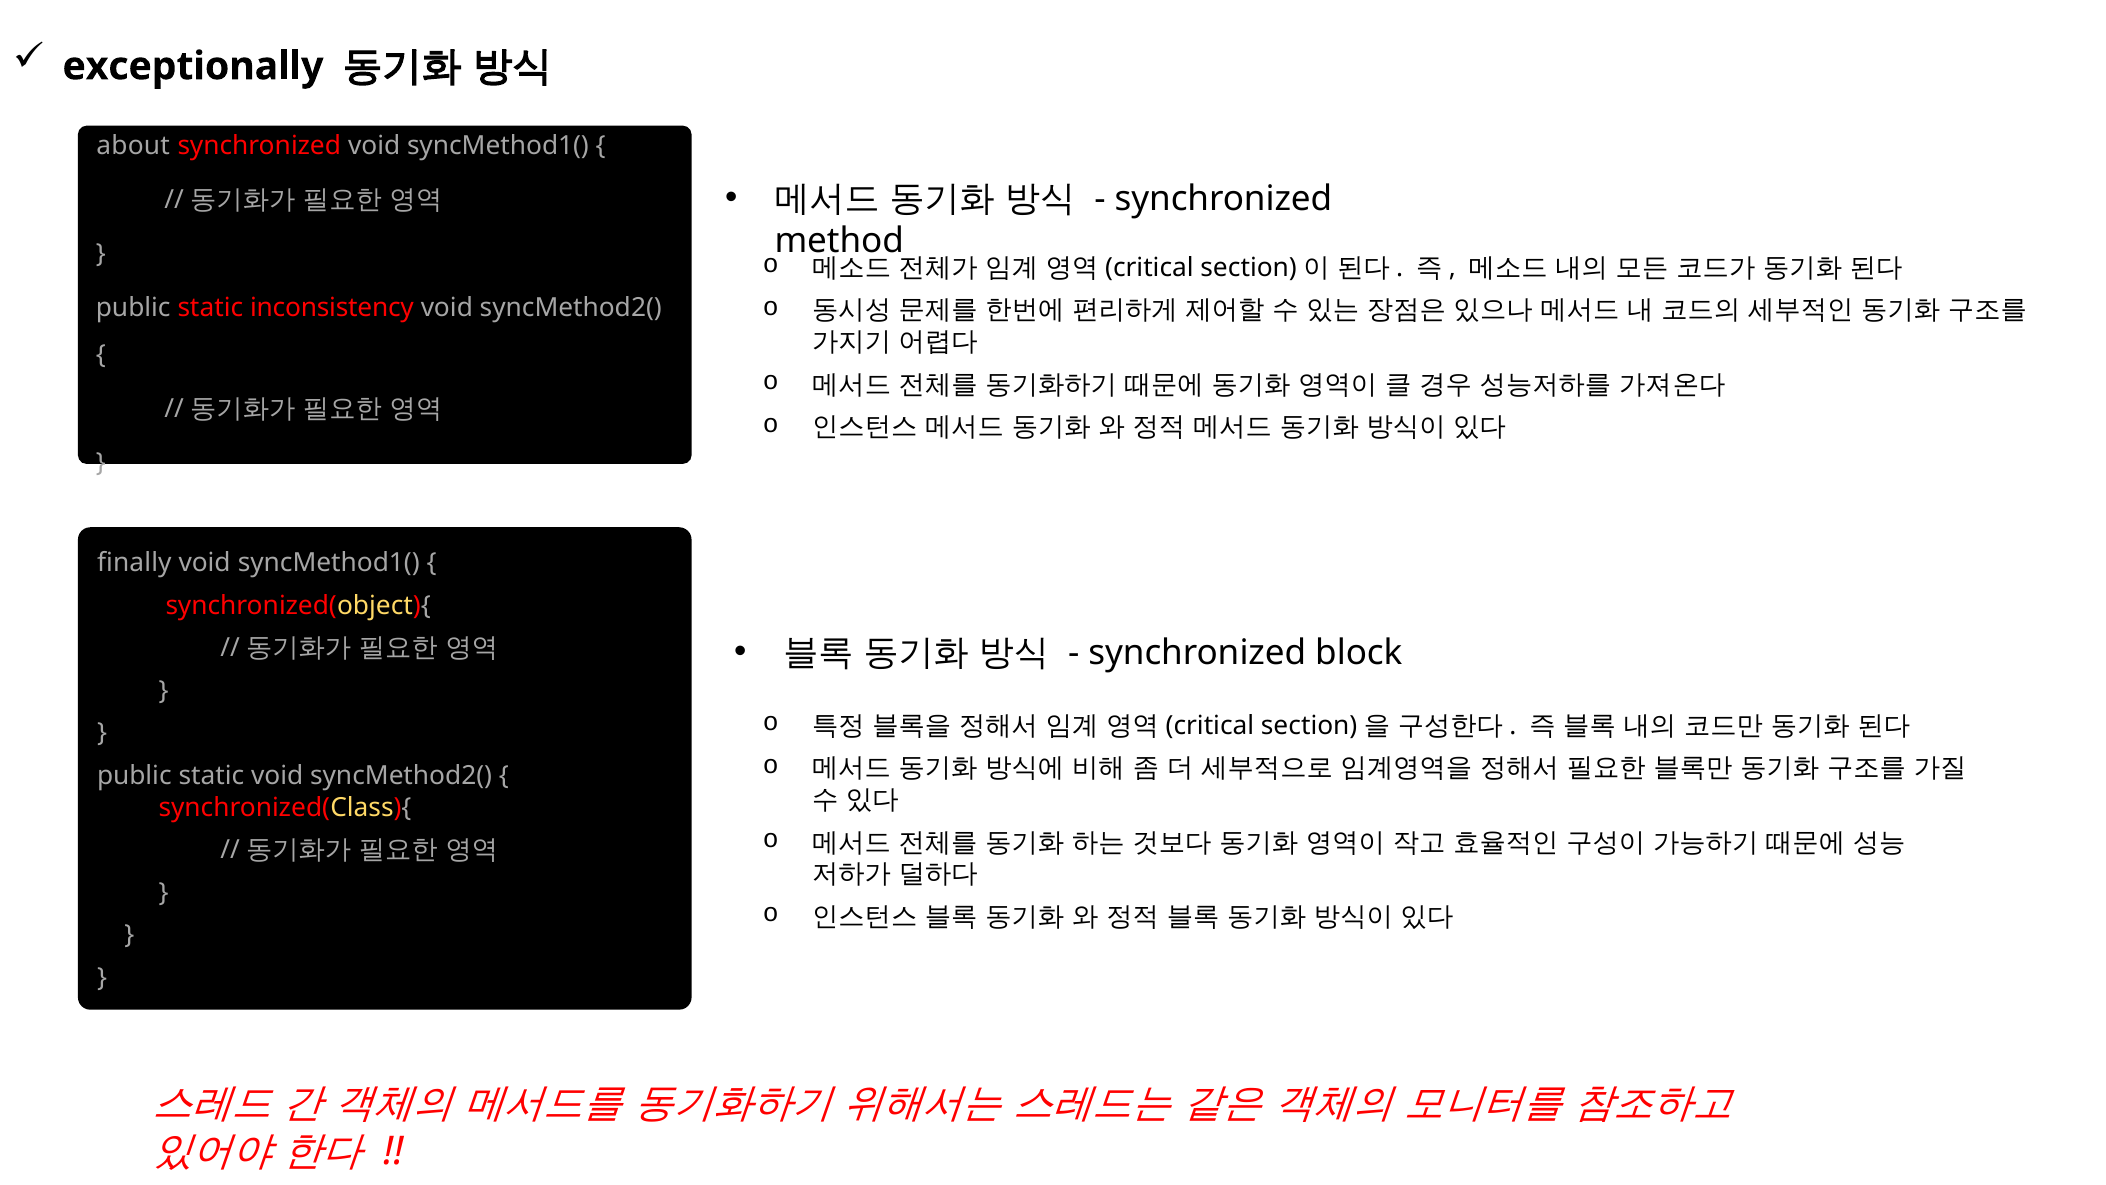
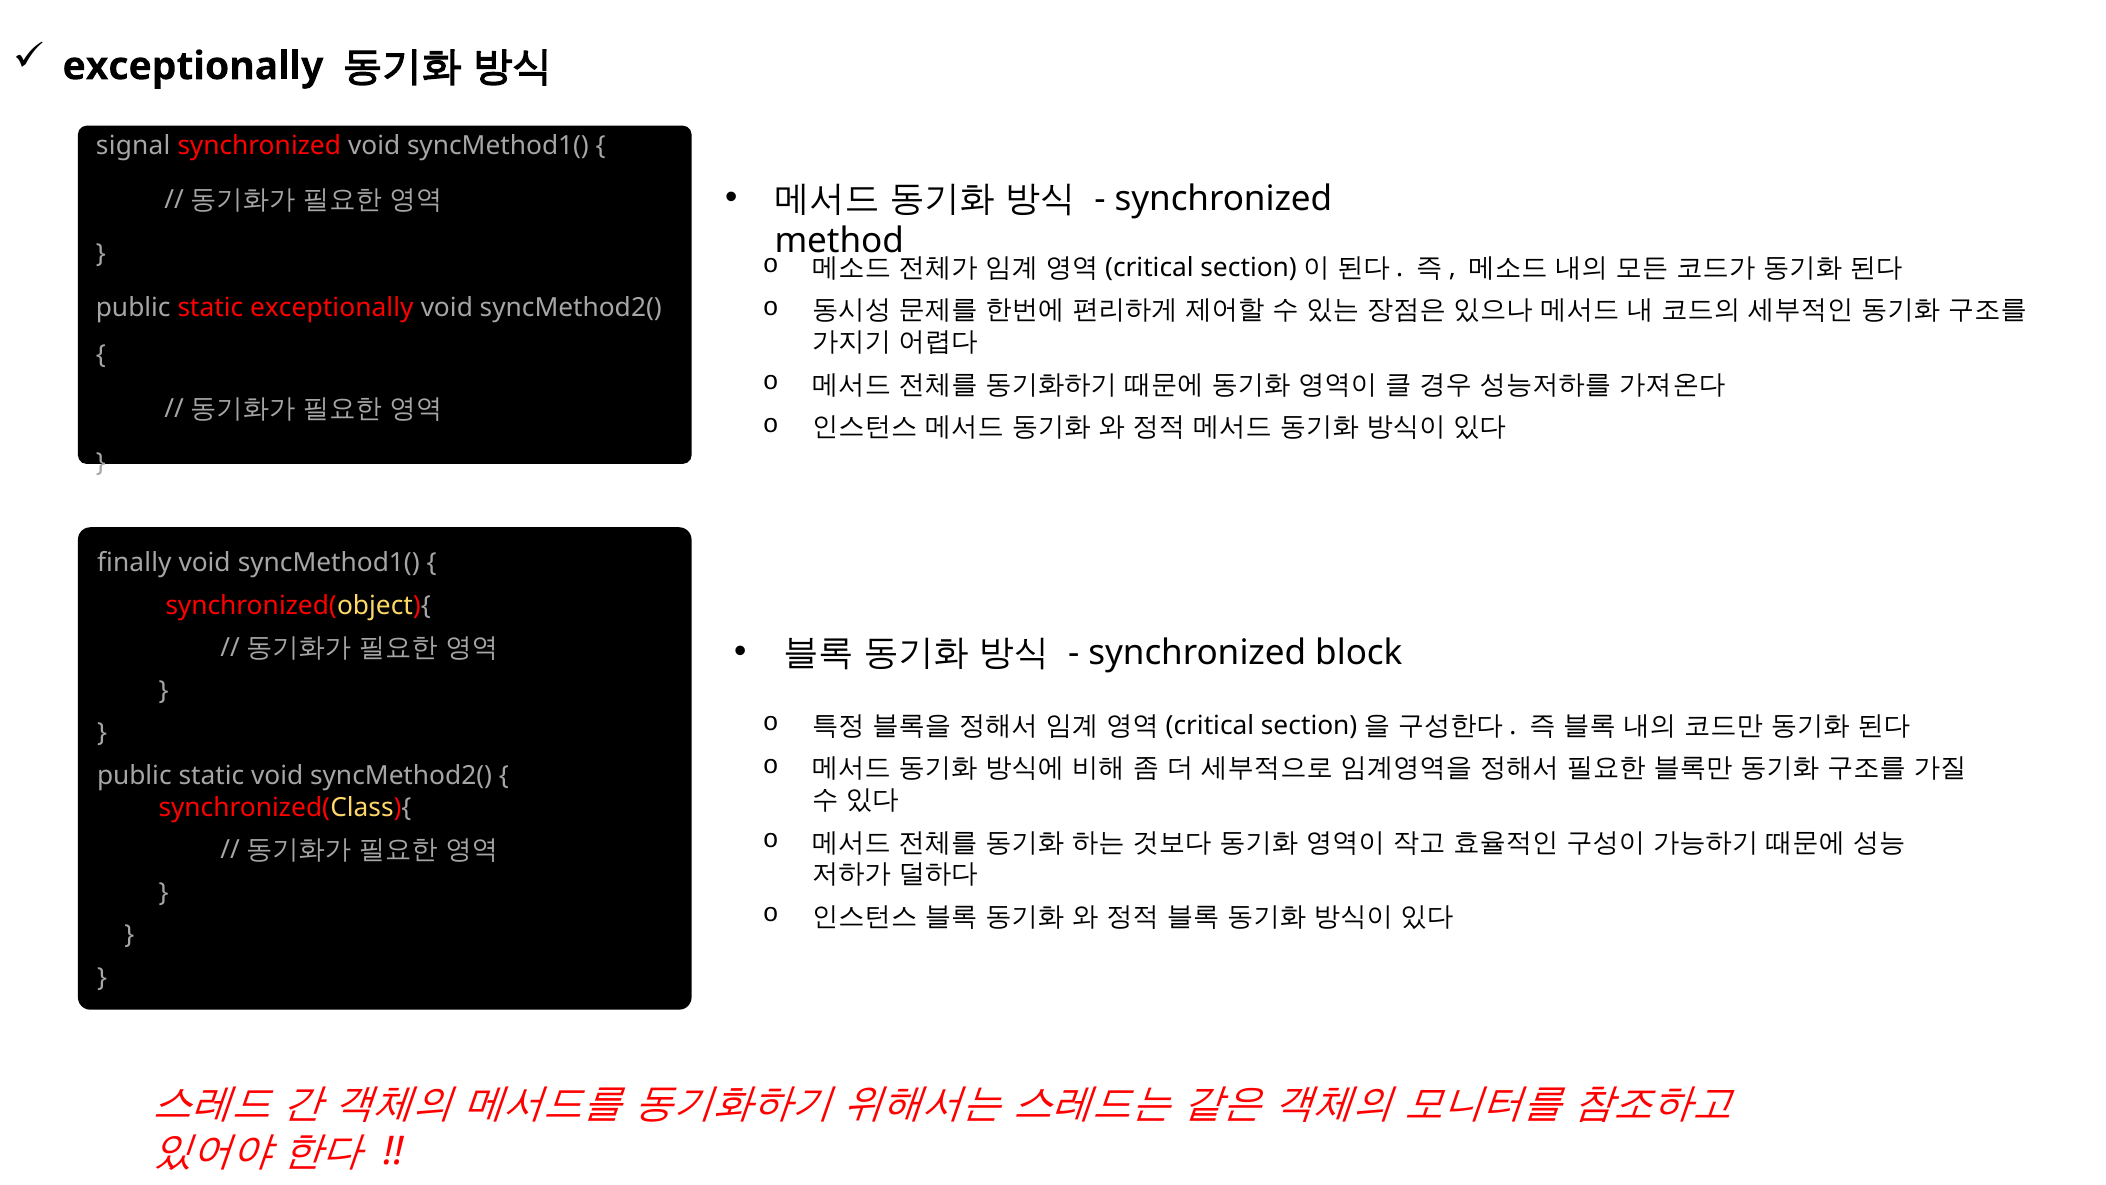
about: about -> signal (133, 146)
static inconsistency: inconsistency -> exceptionally (332, 308)
